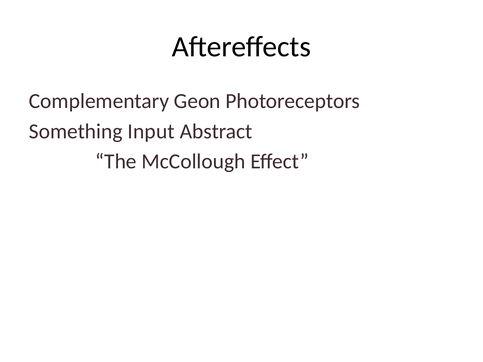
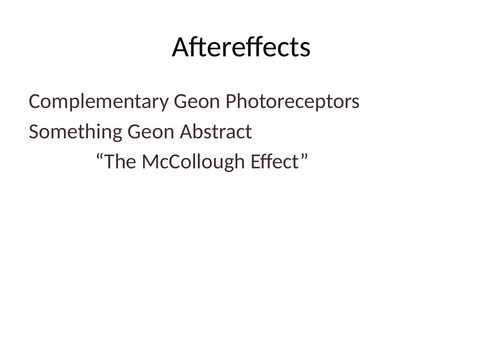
Something Input: Input -> Geon (151, 131)
